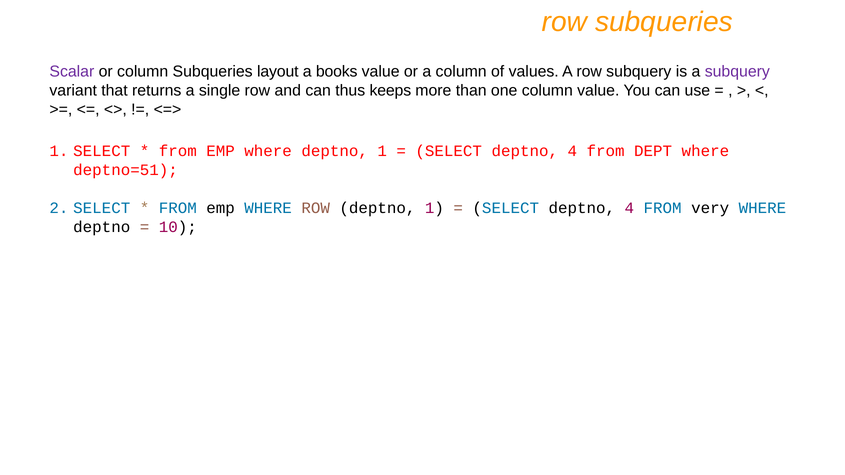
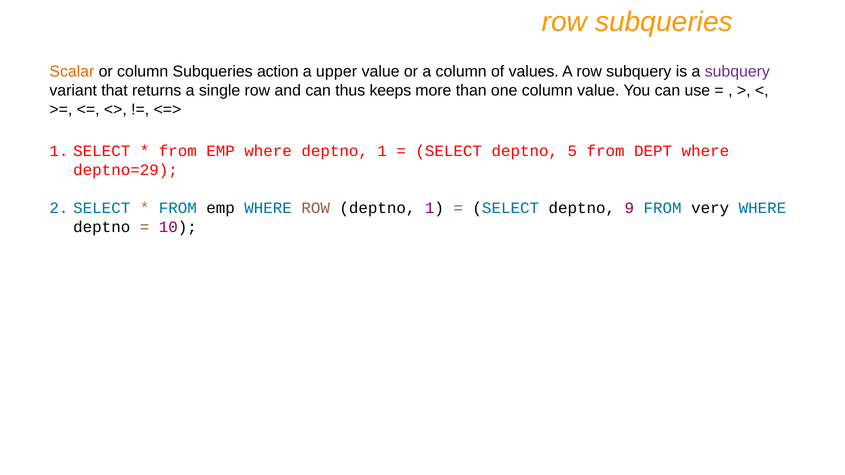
Scalar colour: purple -> orange (72, 72)
layout: layout -> action (278, 72)
books: books -> upper (337, 72)
4: 4 -> 5 (572, 151)
deptno=51: deptno=51 -> deptno=29 (126, 170)
4: 4 -> 9 (629, 208)
